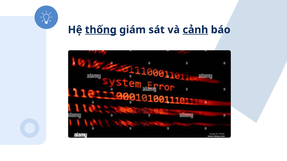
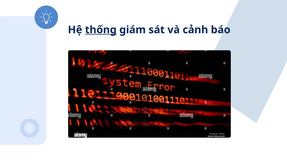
cảnh underline: present -> none (195, 30)
